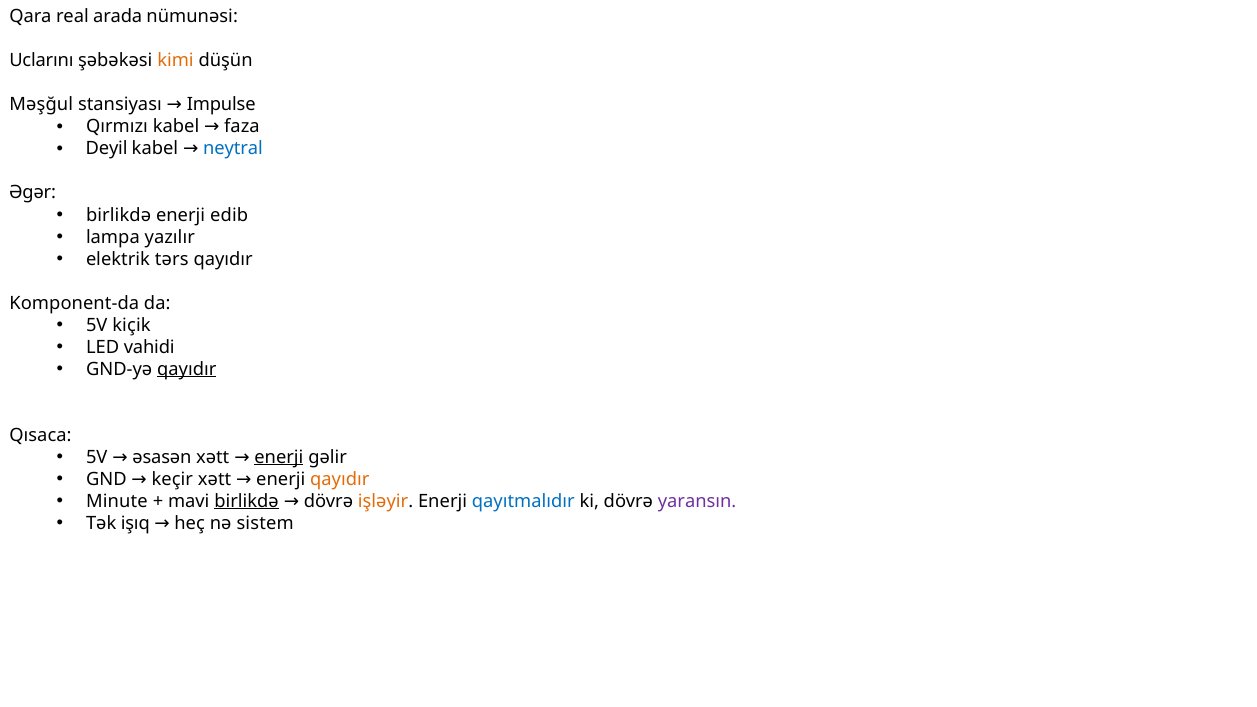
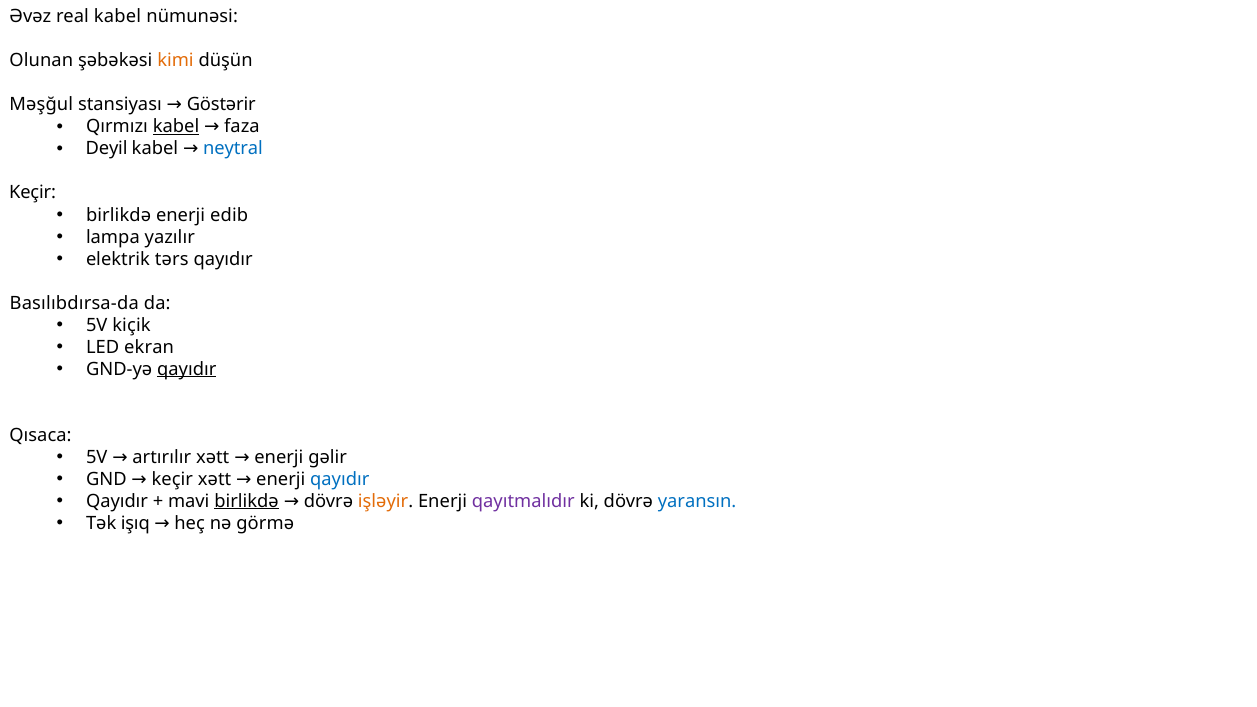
Qara: Qara -> Əvəz (30, 17)
real arada: arada -> kabel (118, 17)
Uclarını: Uclarını -> Olunan (41, 61)
Impulse: Impulse -> Göstərir (221, 105)
kabel underline: none -> present (176, 127)
Əgər: Əgər -> Keçir (33, 193)
Komponent-da: Komponent-da -> Basılıbdırsa-da (74, 303)
vahidi: vahidi -> ekran (149, 347)
əsasən: əsasən -> artırılır (162, 457)
enerji underline: present -> none (279, 457)
qayıdır colour: orange -> blue (340, 479)
Minute: Minute -> Qayıdır (117, 501)
qayıtmalıdır colour: blue -> purple (523, 501)
yaransın colour: purple -> blue (697, 501)
sistem: sistem -> görmə (265, 523)
